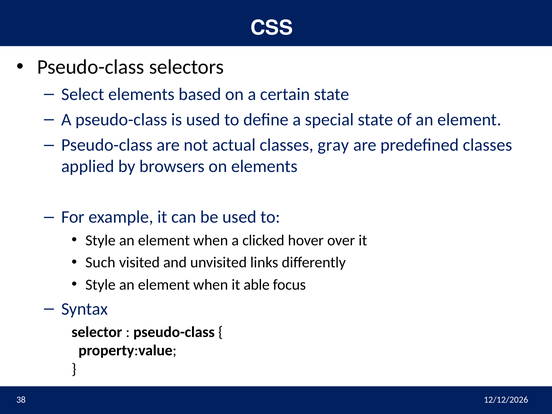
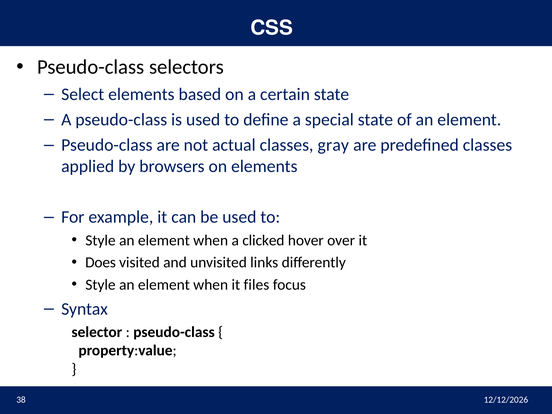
Such: Such -> Does (101, 263)
able: able -> files (256, 285)
